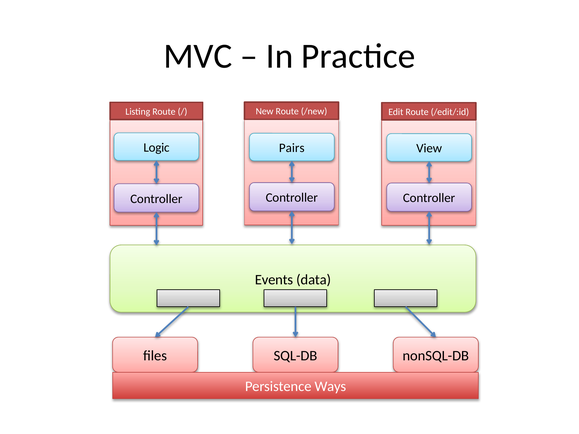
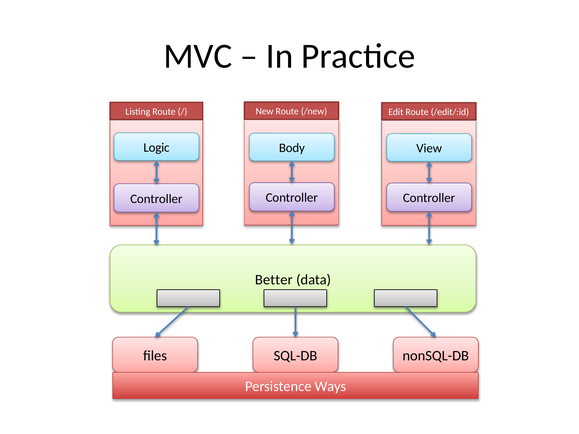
Pairs: Pairs -> Body (292, 148)
Events: Events -> Better (274, 280)
